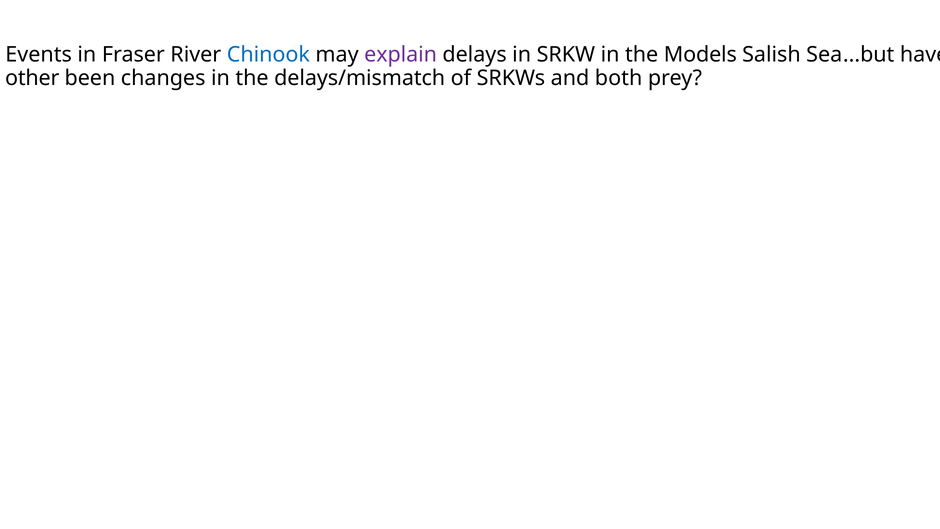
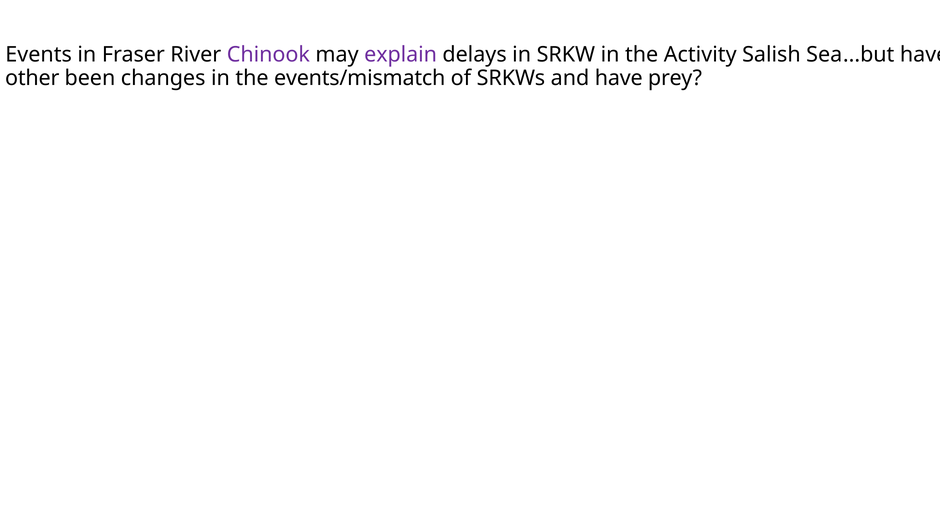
Chinook colour: blue -> purple (268, 55)
Models: Models -> Activity (700, 55)
delays/mismatch: delays/mismatch -> events/mismatch (360, 78)
and both: both -> have (619, 78)
